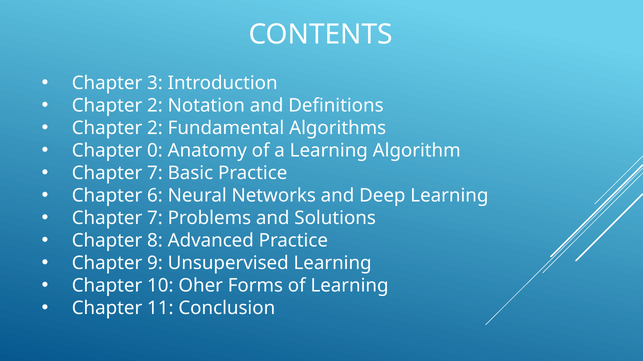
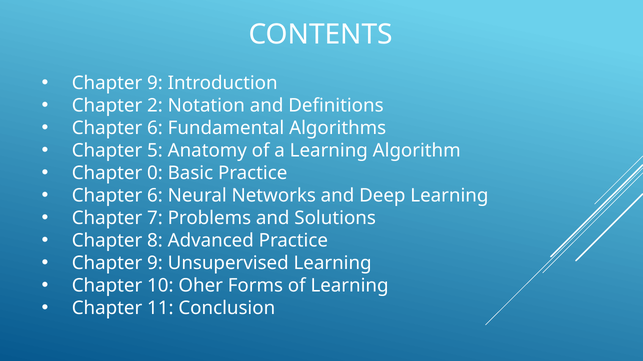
3: 3 -> 9 (155, 83)
2: 2 -> 6 (155, 128)
0: 0 -> 5 (155, 151)
7: 7 -> 0 (155, 173)
